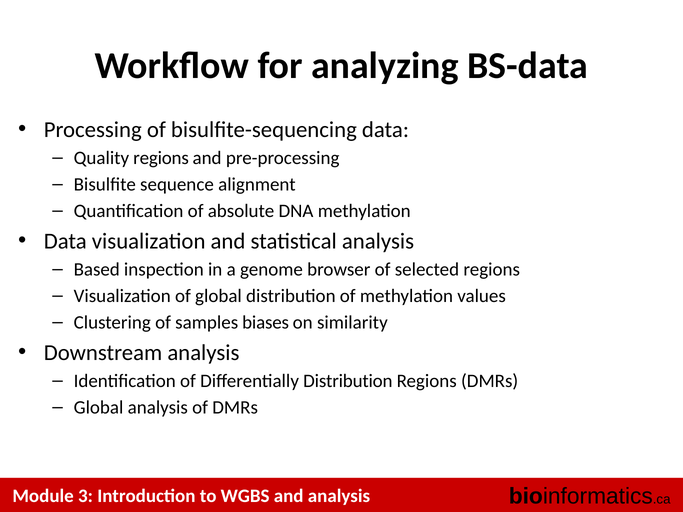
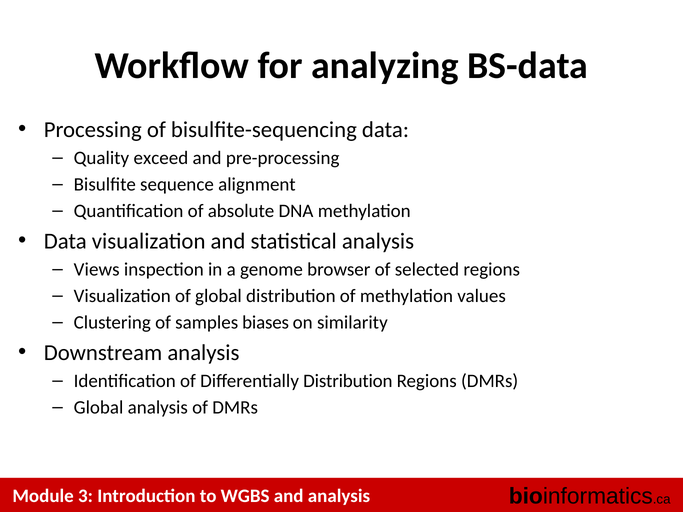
Quality regions: regions -> exceed (161, 158)
Based: Based -> Views (97, 270)
